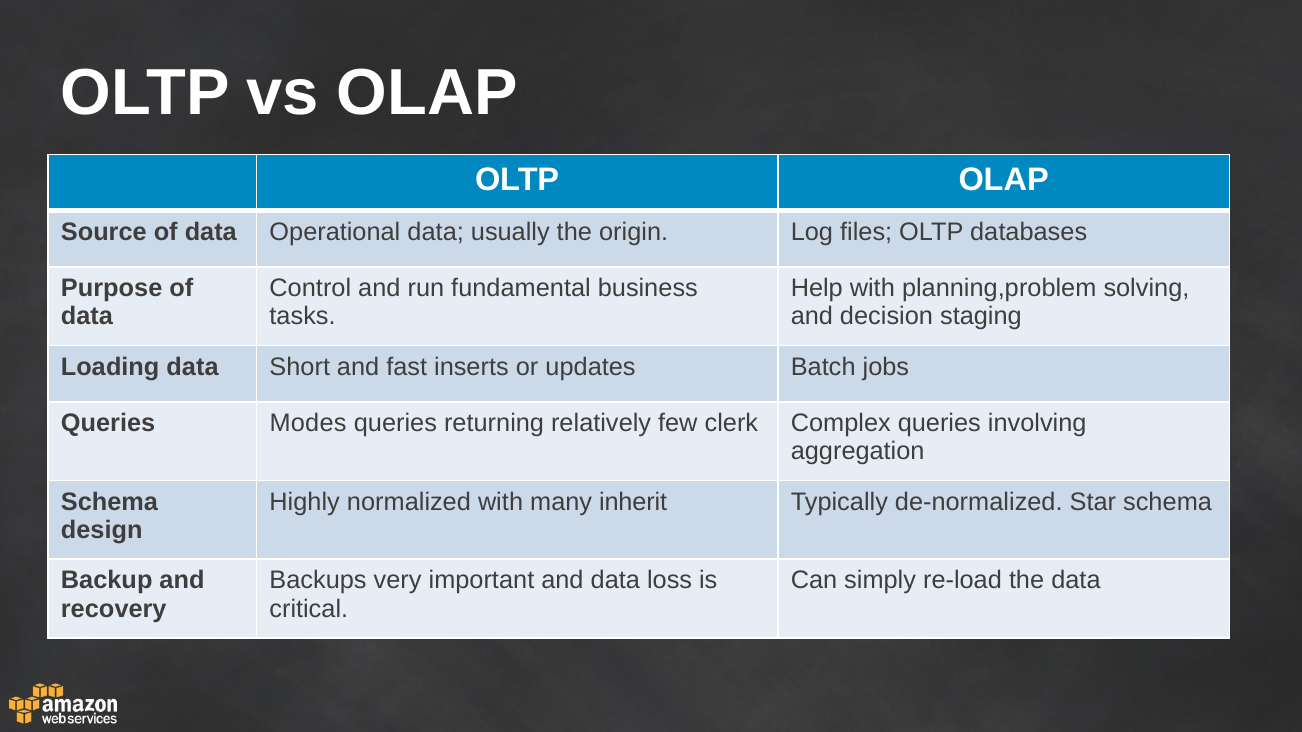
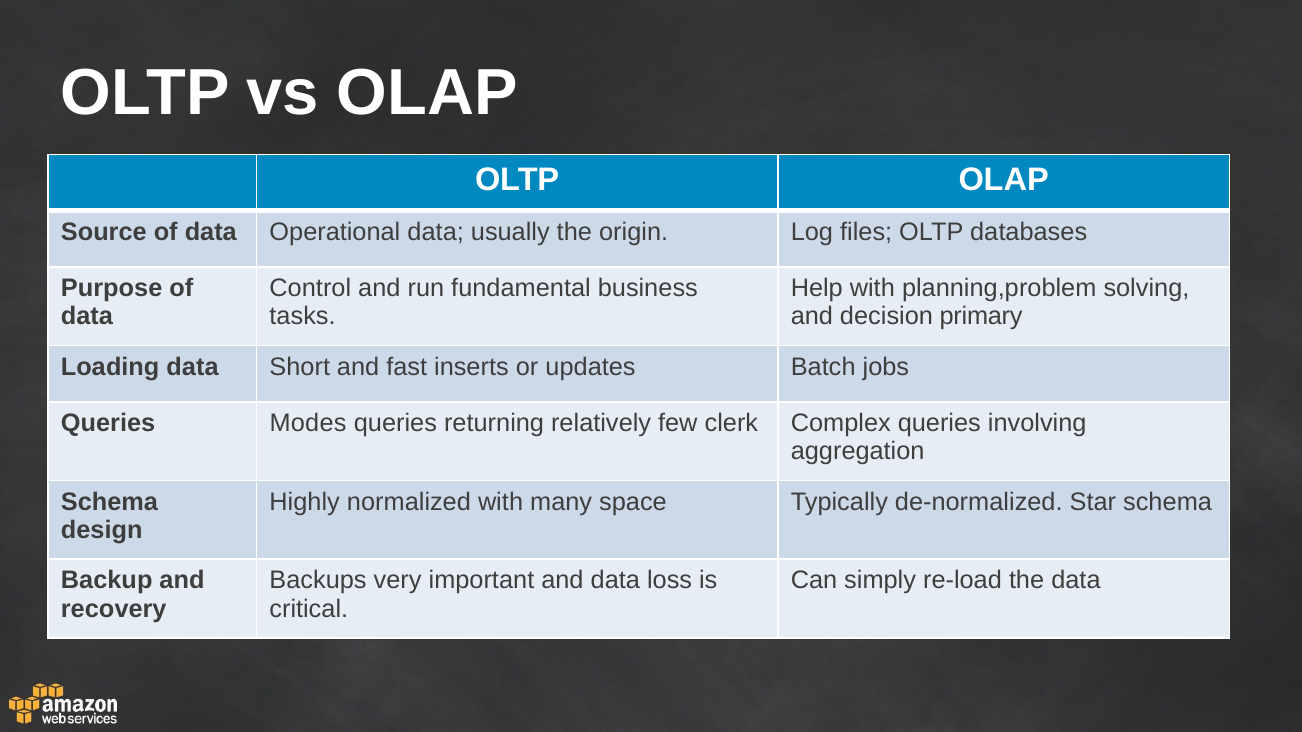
staging: staging -> primary (981, 317)
inherit: inherit -> space (633, 502)
